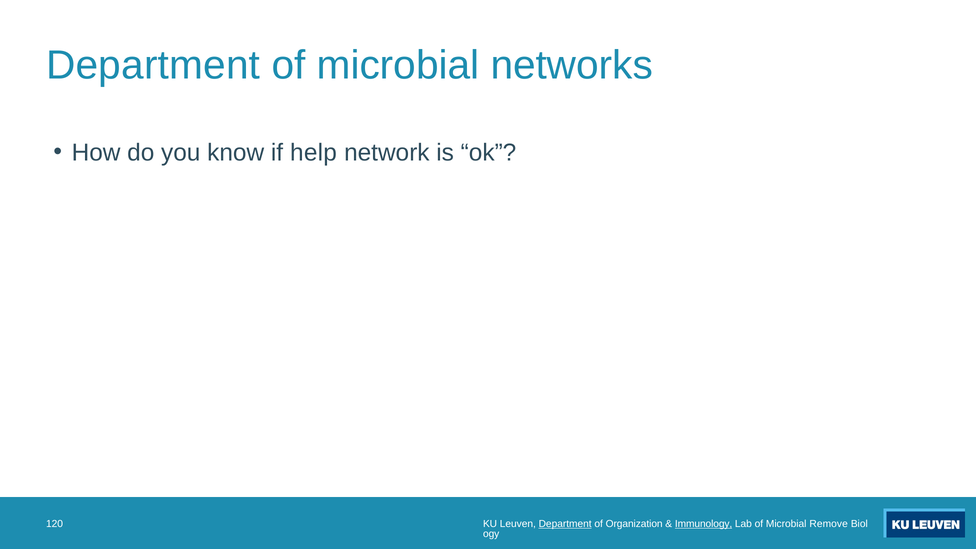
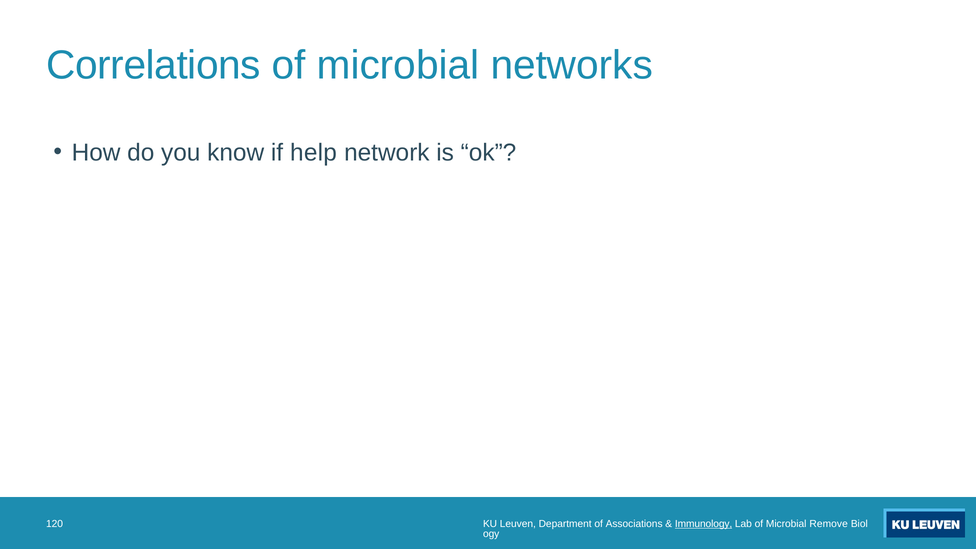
Department: Department -> Correlations (153, 66)
Department underline: present -> none (565, 524)
Organization: Organization -> Associations (634, 524)
